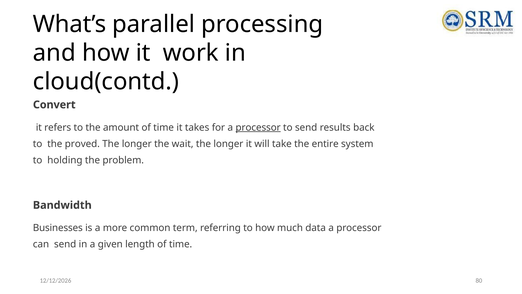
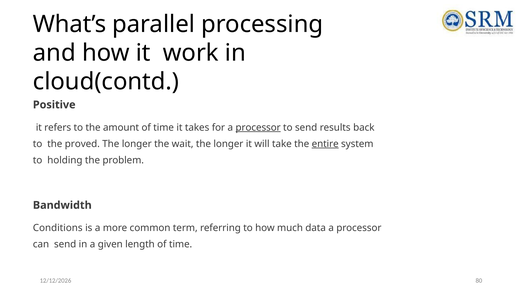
Convert: Convert -> Positive (54, 105)
entire underline: none -> present (325, 144)
Businesses: Businesses -> Conditions (58, 228)
